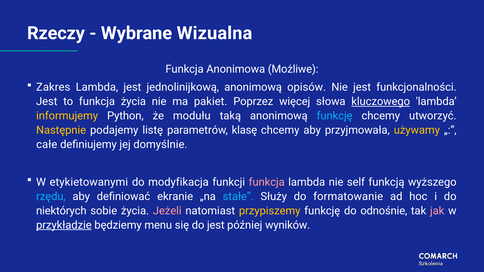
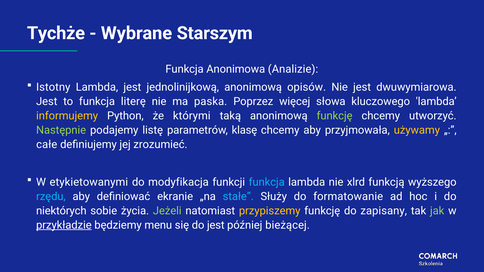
Rzeczy: Rzeczy -> Tychże (56, 33)
Wizualna: Wizualna -> Starszym (215, 33)
Możliwe: Możliwe -> Analizie (293, 69)
Zakres: Zakres -> Istotny (53, 87)
funkcjonalności: funkcjonalności -> dwuwymiarowa (416, 87)
funkcja życia: życia -> literę (133, 102)
pakiet: pakiet -> paska (211, 102)
kluczowego underline: present -> none (381, 102)
modułu: modułu -> którymi (192, 116)
funkcję colour: light blue -> light green (335, 116)
Następnie colour: yellow -> light green (61, 130)
domyślnie: domyślnie -> zrozumieć (160, 145)
funkcja colour: pink -> light blue (267, 182)
self: self -> xlrd (356, 182)
Jeżeli colour: pink -> light green (167, 211)
odnośnie: odnośnie -> zapisany (384, 211)
jak colour: pink -> light green (437, 211)
wyników: wyników -> bieżącej (288, 225)
